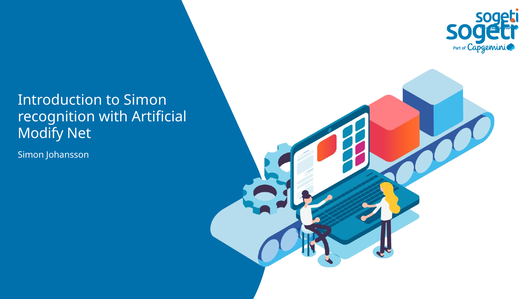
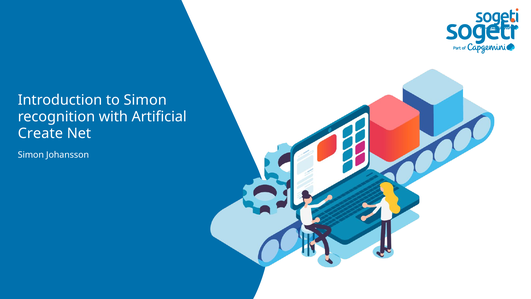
Modify: Modify -> Create (40, 133)
